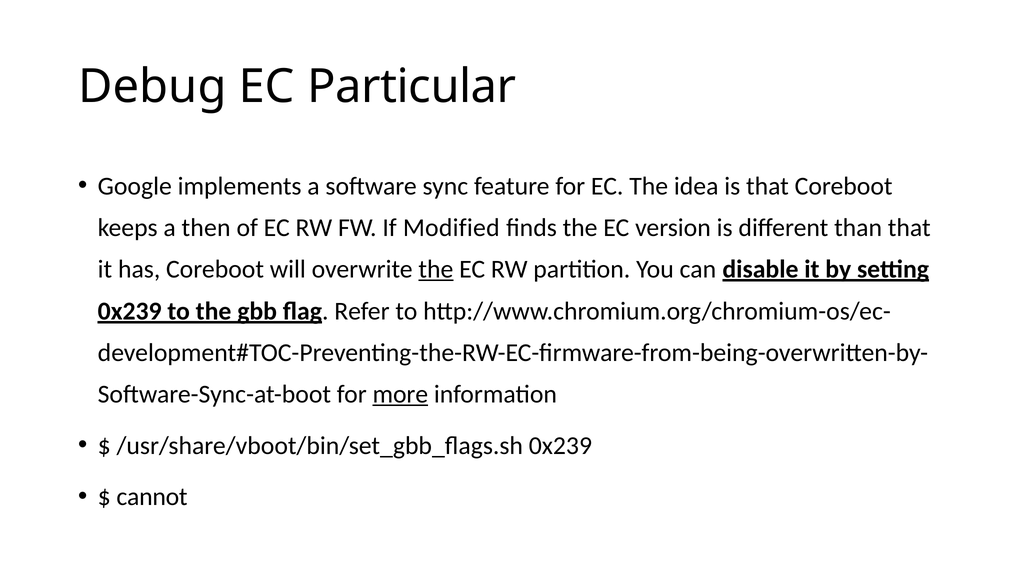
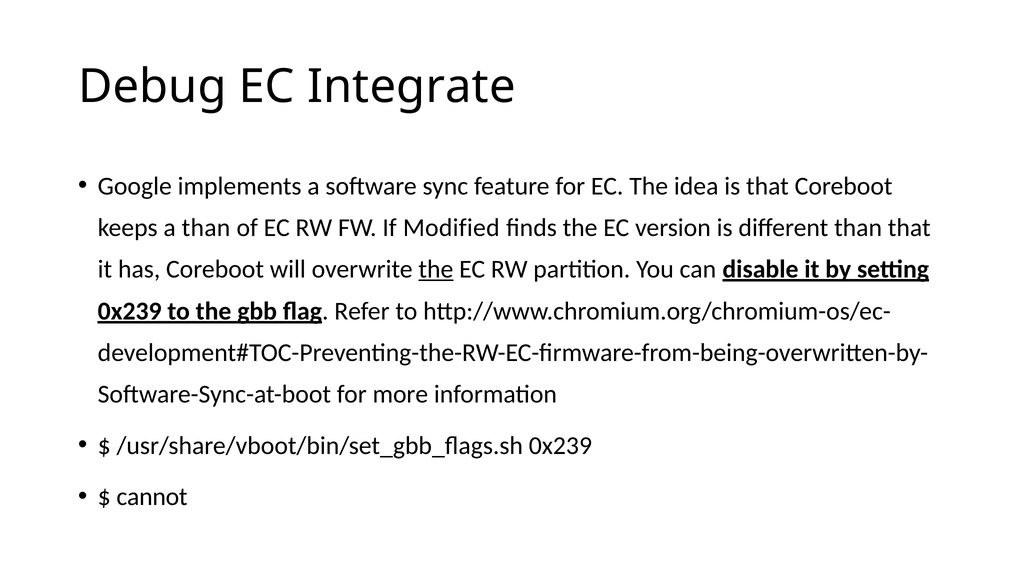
Particular: Particular -> Integrate (411, 86)
a then: then -> than (206, 228)
more underline: present -> none (400, 394)
